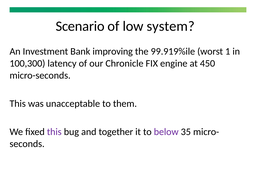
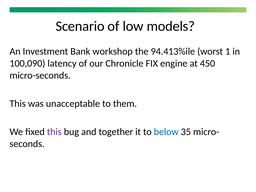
system: system -> models (171, 26)
improving: improving -> workshop (113, 52)
99.919%ile: 99.919%ile -> 94.413%ile (173, 52)
100,300: 100,300 -> 100,090 (27, 63)
below colour: purple -> blue (166, 132)
